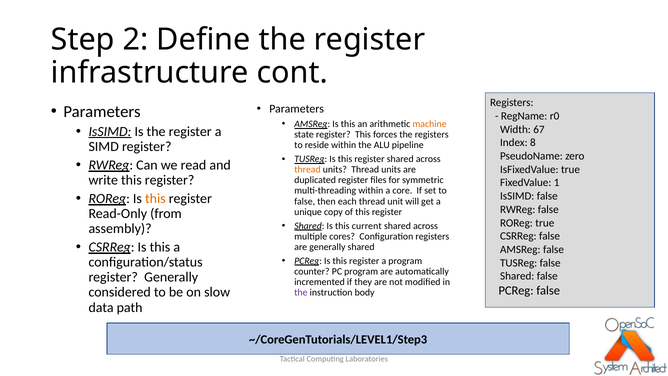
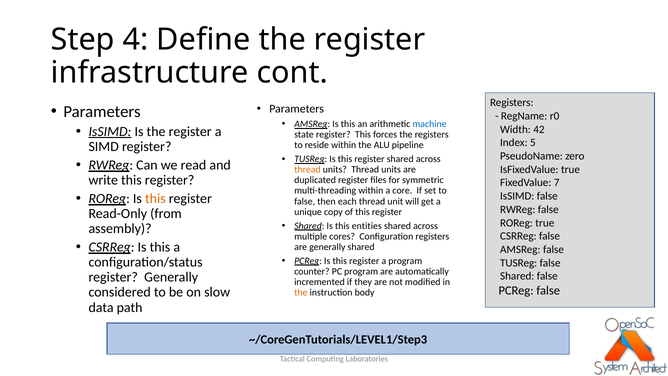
2: 2 -> 4 (136, 40)
machine colour: orange -> blue (430, 124)
67: 67 -> 42 (539, 129)
8: 8 -> 5 (533, 143)
1: 1 -> 7 (557, 183)
current: current -> entities (367, 226)
the colour: purple -> orange (301, 292)
